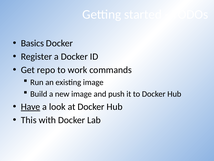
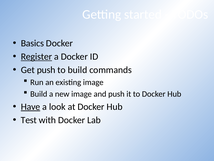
Register underline: none -> present (36, 56)
Get repo: repo -> push (46, 70)
to work: work -> build (77, 70)
This: This -> Test (29, 120)
